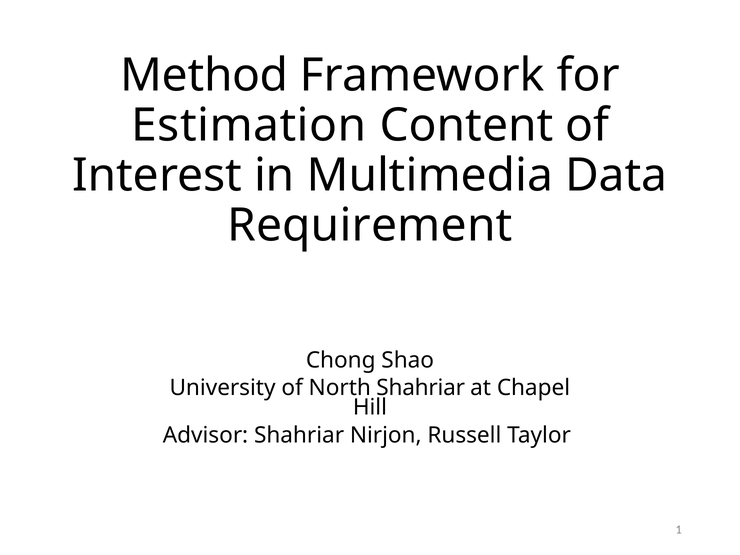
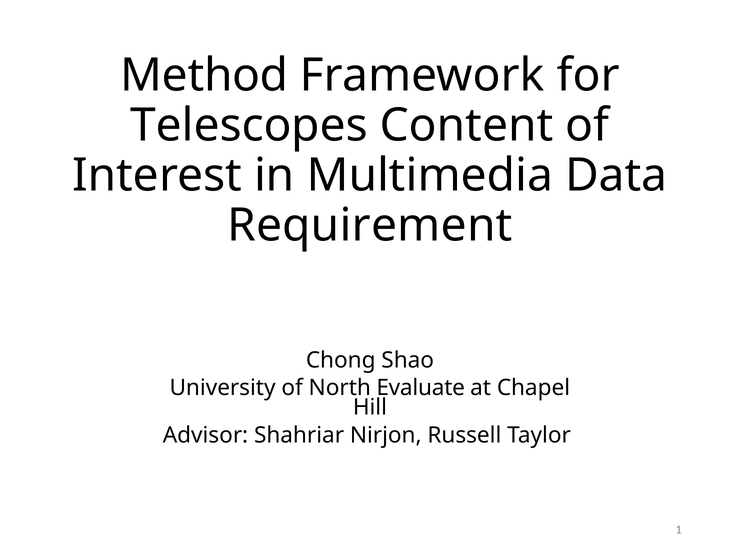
Estimation: Estimation -> Telescopes (249, 125)
North Shahriar: Shahriar -> Evaluate (421, 388)
